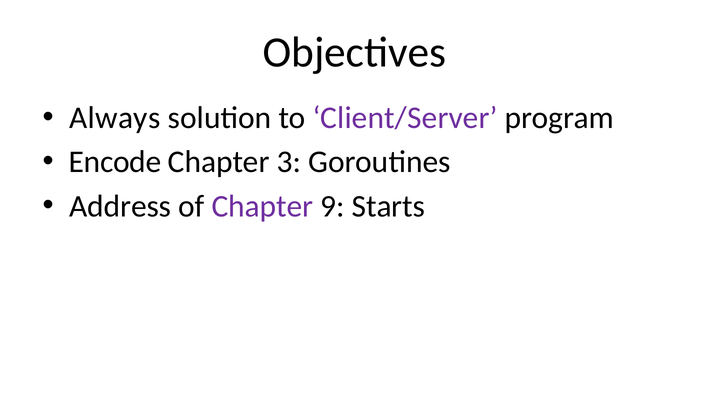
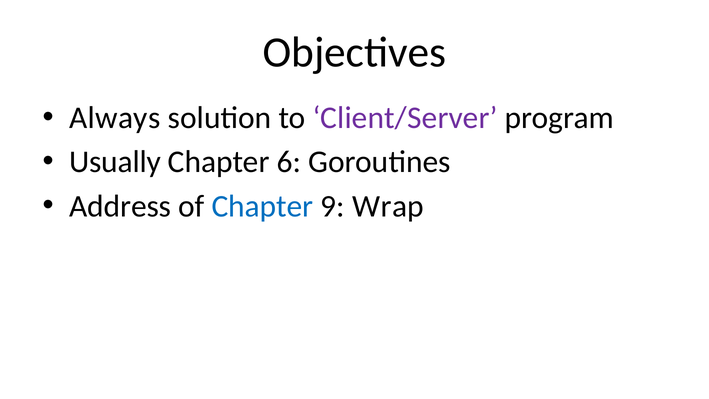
Encode: Encode -> Usually (115, 162)
3: 3 -> 6 (289, 162)
Chapter colour: purple -> blue (263, 206)
Starts: Starts -> Wrap (388, 206)
